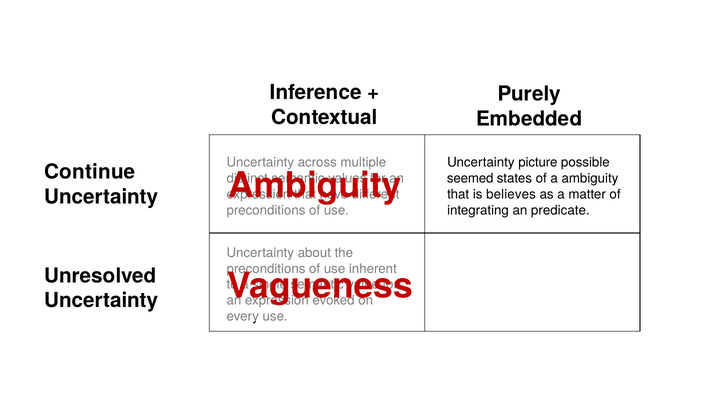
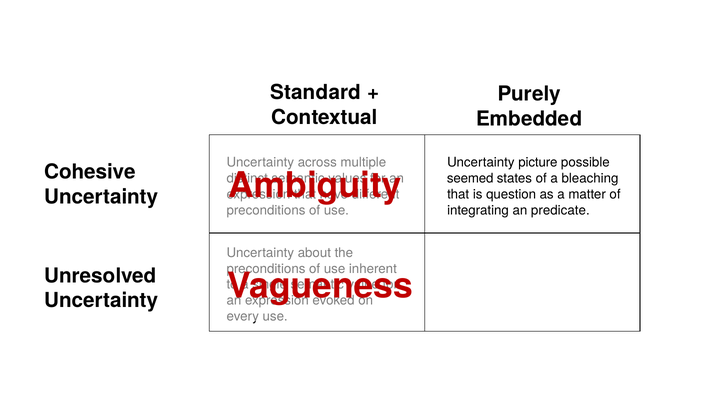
Inference: Inference -> Standard (316, 92)
Continue: Continue -> Cohesive (90, 172)
a ambiguity: ambiguity -> bleaching (590, 178)
believes: believes -> question (511, 194)
